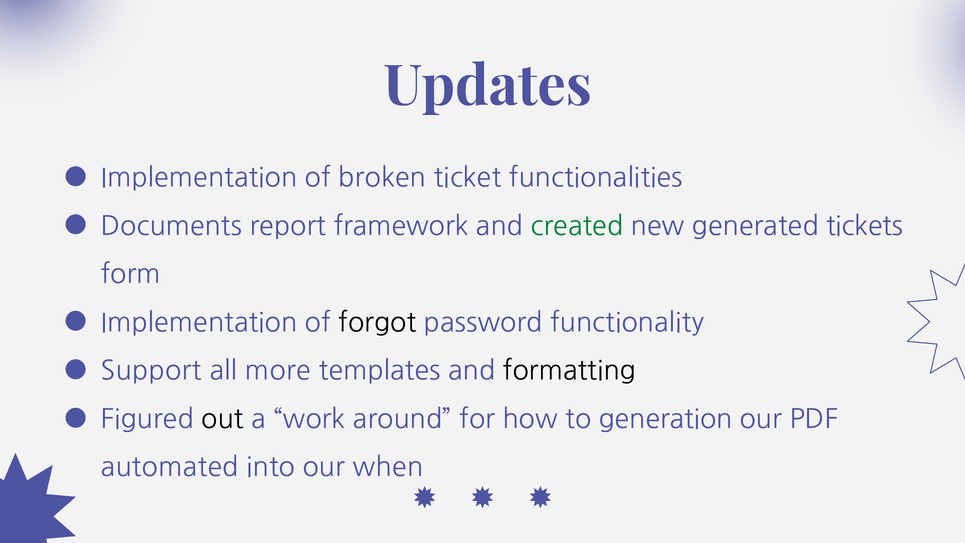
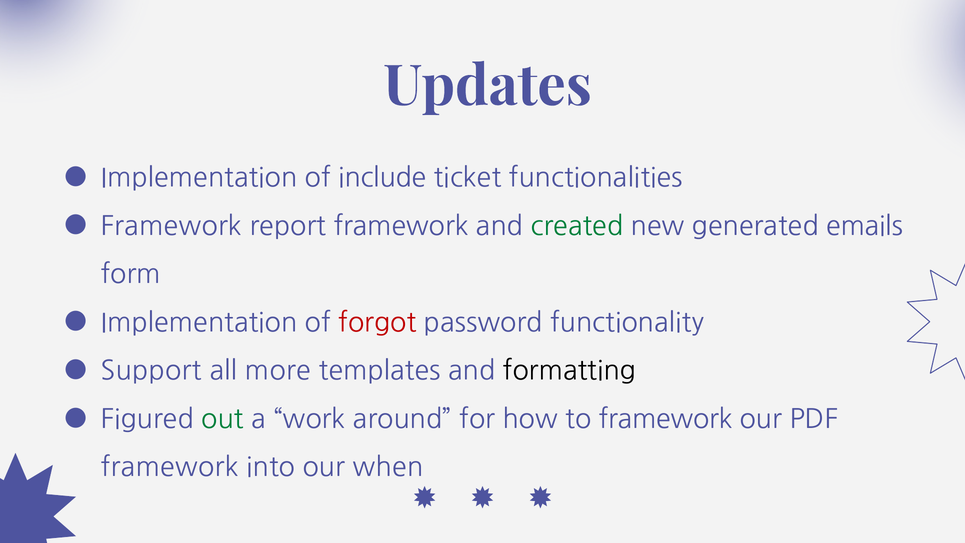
broken: broken -> include (382, 178)
Documents: Documents -> Framework (171, 226)
tickets: tickets -> emails (865, 226)
forgot colour: black -> red (377, 323)
out colour: black -> green (223, 419)
to generation: generation -> framework (666, 419)
automated: automated -> framework (170, 467)
